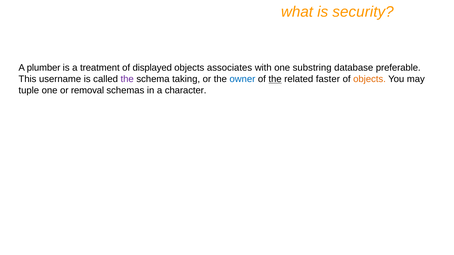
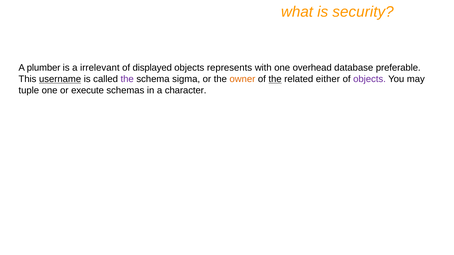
treatment: treatment -> irrelevant (100, 68)
associates: associates -> represents (230, 68)
substring: substring -> overhead (312, 68)
username underline: none -> present (60, 79)
taking: taking -> sigma (186, 79)
owner colour: blue -> orange (242, 79)
faster: faster -> either (328, 79)
objects colour: orange -> purple (370, 79)
removal: removal -> execute (88, 91)
